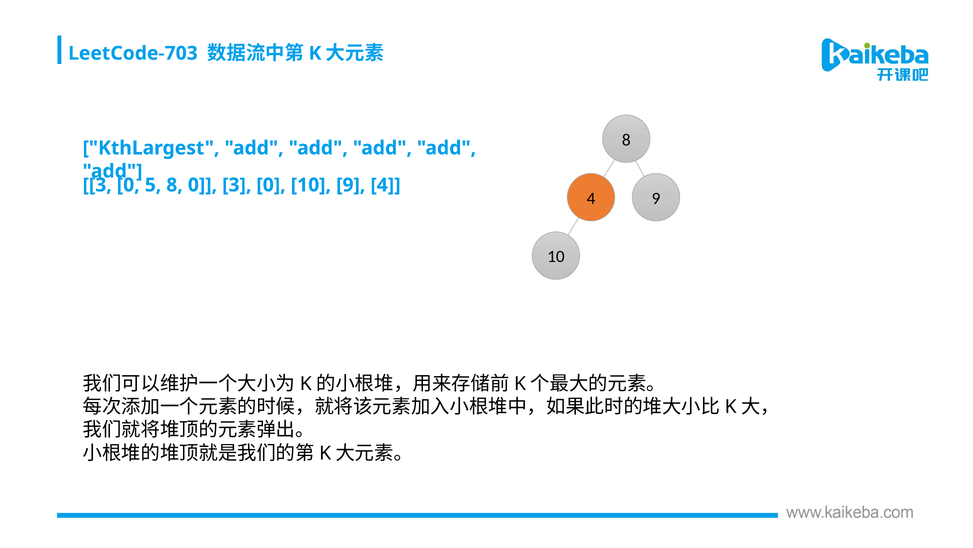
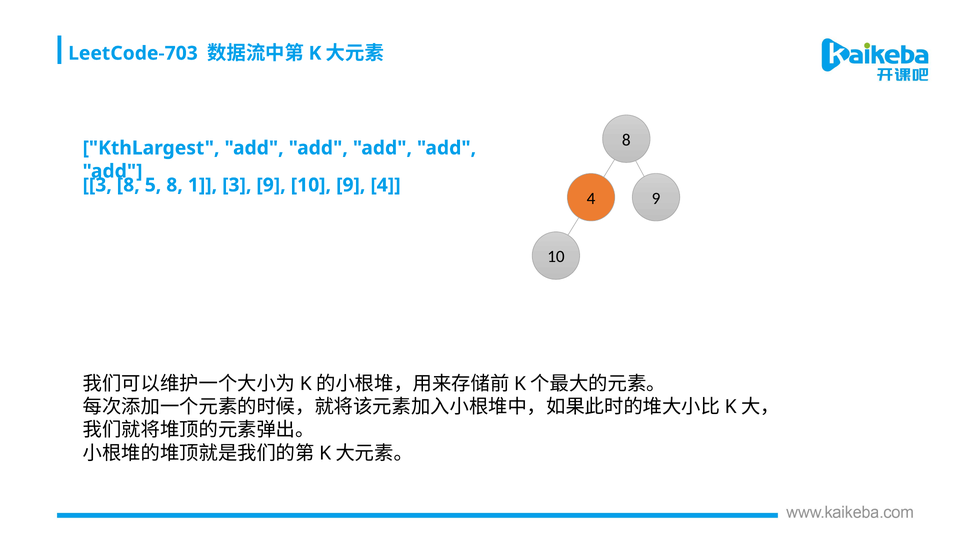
0: 0 -> 8 (128, 185)
8 0: 0 -> 1 (203, 185)
0: 0 -> 9 (271, 185)
